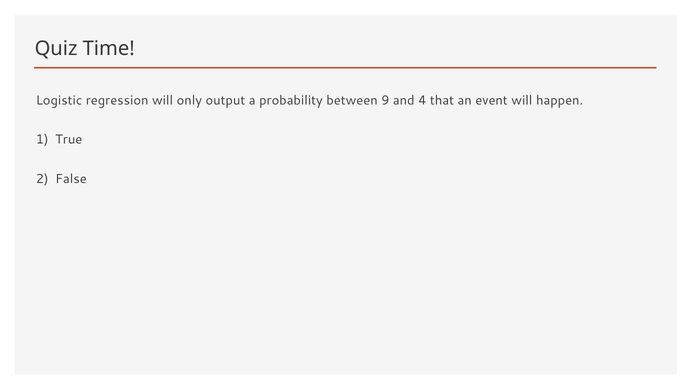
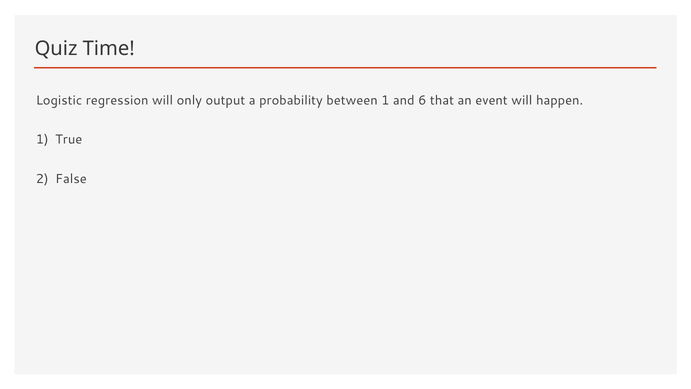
between 9: 9 -> 1 (385, 100)
4: 4 -> 6 (422, 100)
